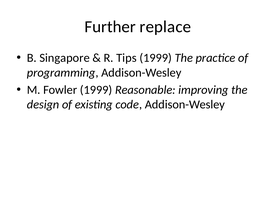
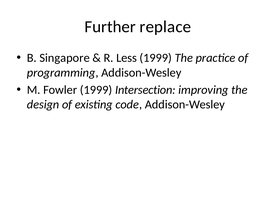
Tips: Tips -> Less (127, 58)
Reasonable: Reasonable -> Intersection (145, 90)
